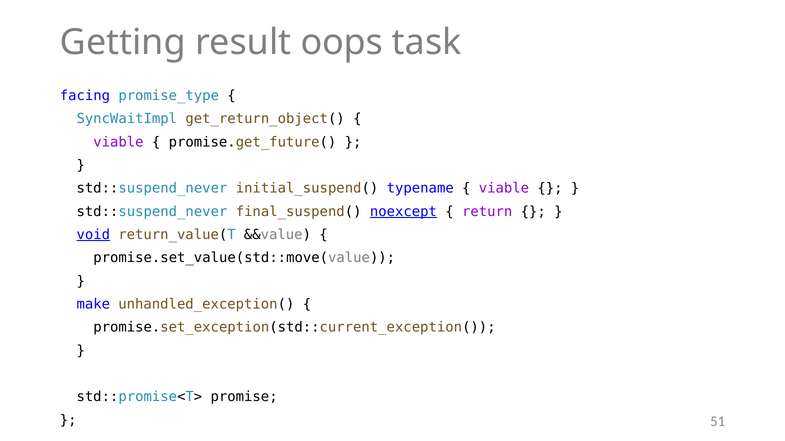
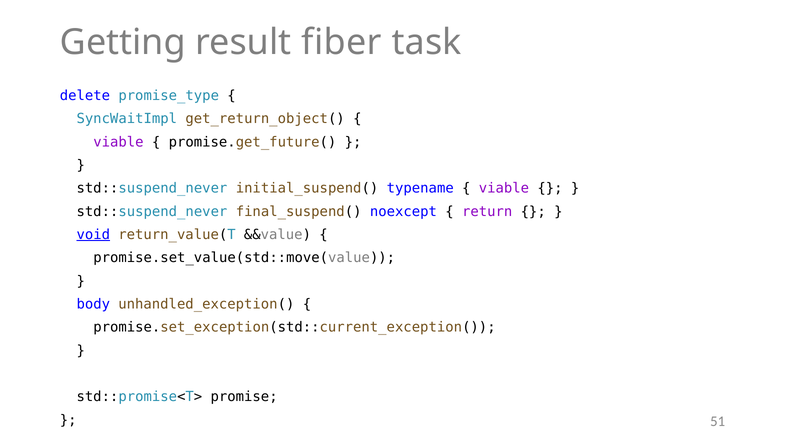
oops: oops -> fiber (341, 42)
facing: facing -> delete (85, 96)
noexcept underline: present -> none (403, 212)
make: make -> body (93, 305)
